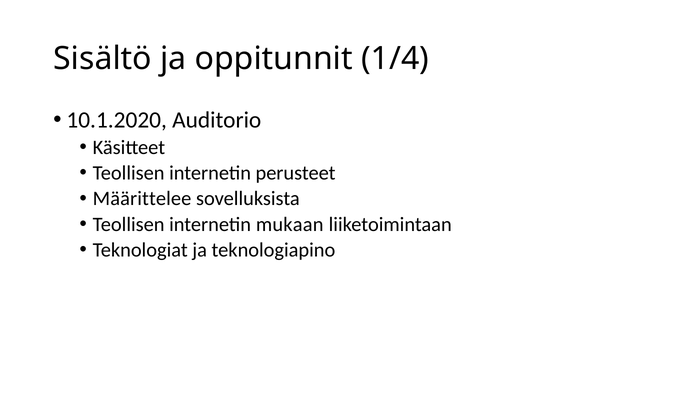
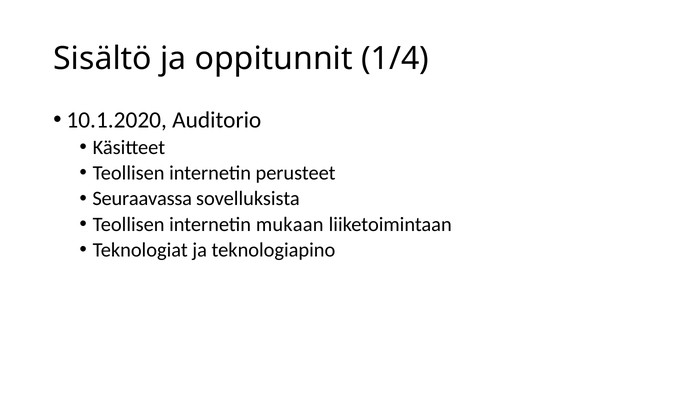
Määrittelee: Määrittelee -> Seuraavassa (142, 198)
